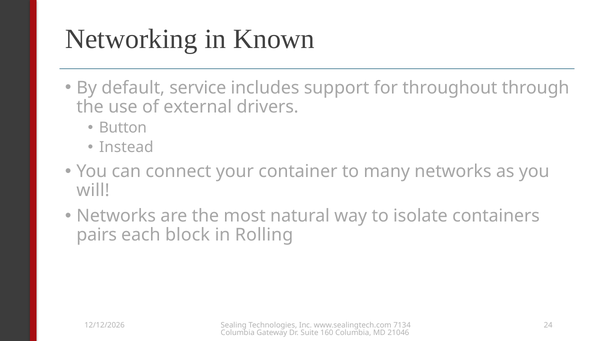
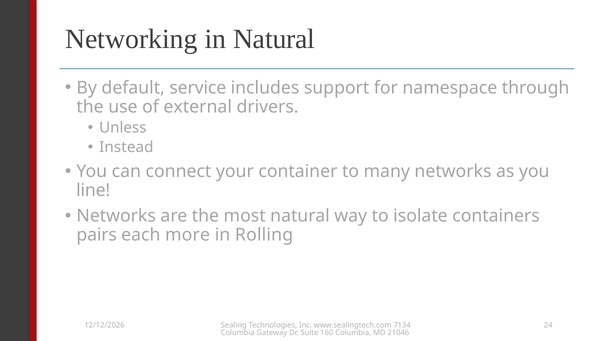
in Known: Known -> Natural (274, 39)
throughout: throughout -> namespace (450, 88)
Button: Button -> Unless (123, 128)
will: will -> line (93, 190)
block: block -> more (188, 235)
